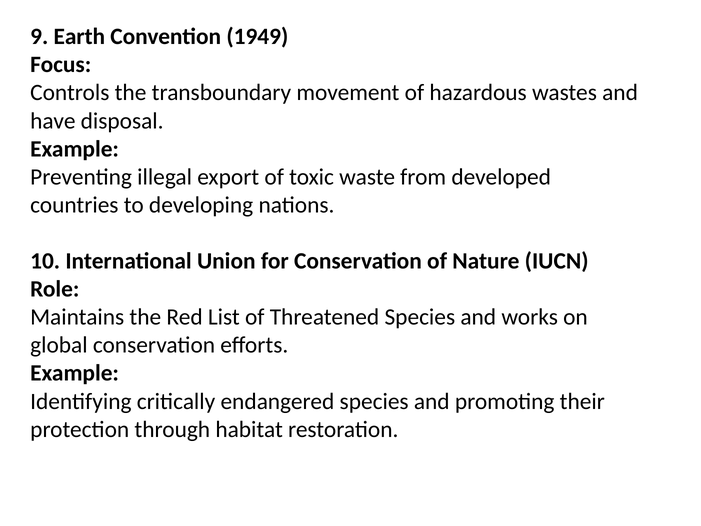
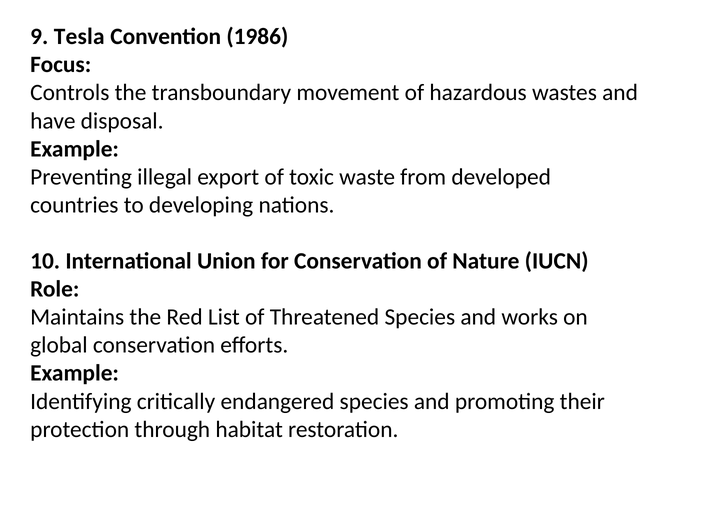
Earth: Earth -> Tesla (79, 37)
1949: 1949 -> 1986 (257, 37)
